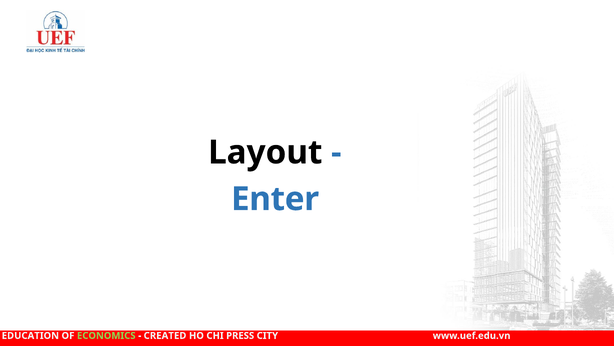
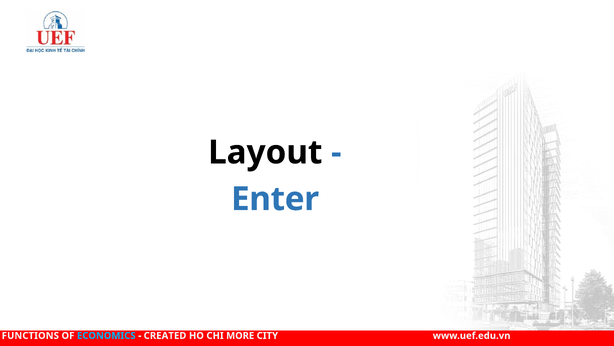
EDUCATION: EDUCATION -> FUNCTIONS (30, 335)
ECONOMICS colour: light green -> light blue (106, 335)
PRESS: PRESS -> MORE (240, 335)
